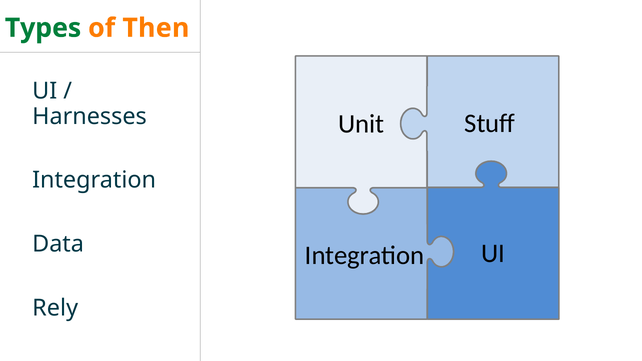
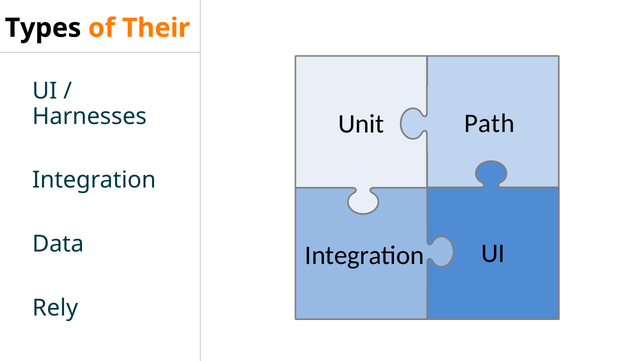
Types colour: green -> black (43, 28)
Then: Then -> Their (156, 28)
Stuff: Stuff -> Path (490, 124)
